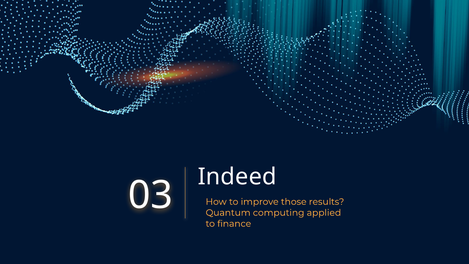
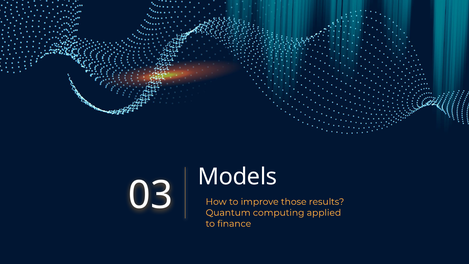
Indeed: Indeed -> Models (237, 177)
